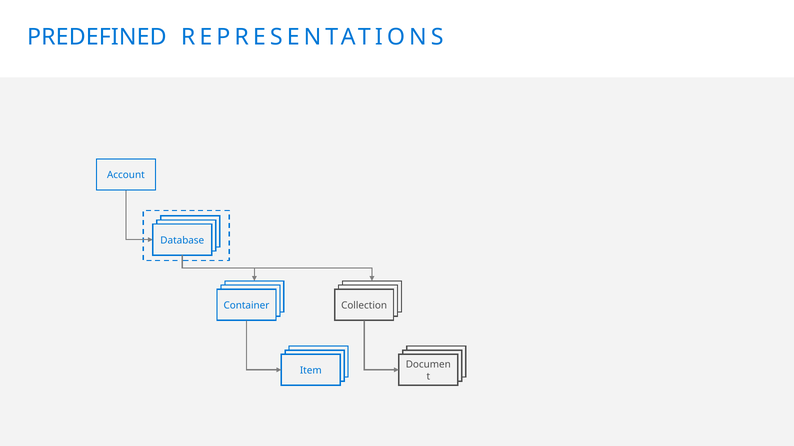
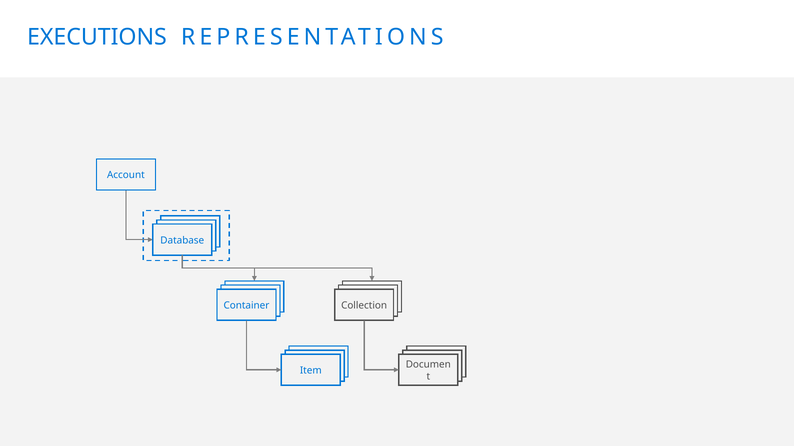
PREDEFINED: PREDEFINED -> EXECUTIONS (97, 37)
